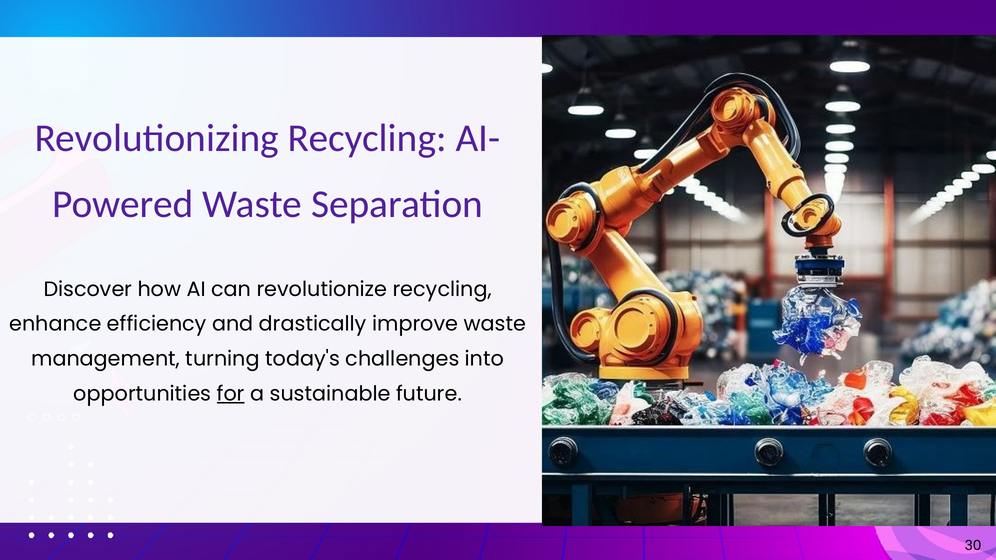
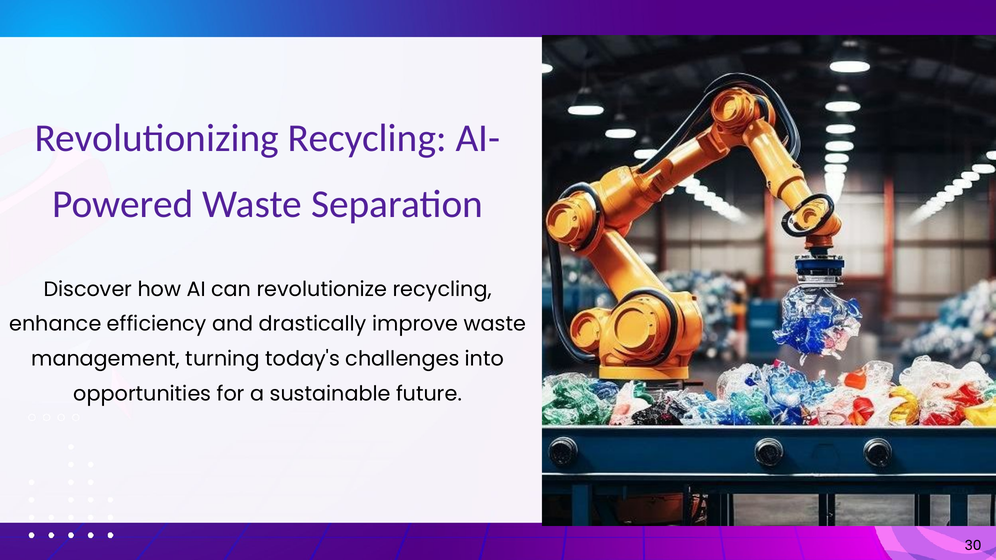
for underline: present -> none (231, 394)
